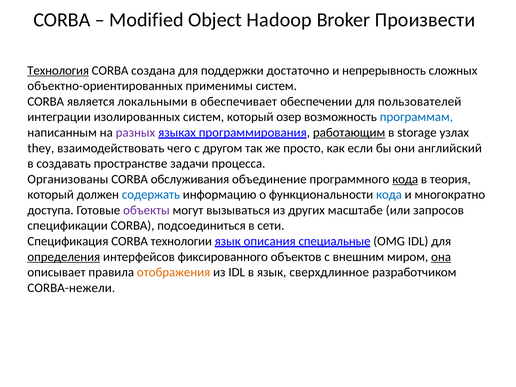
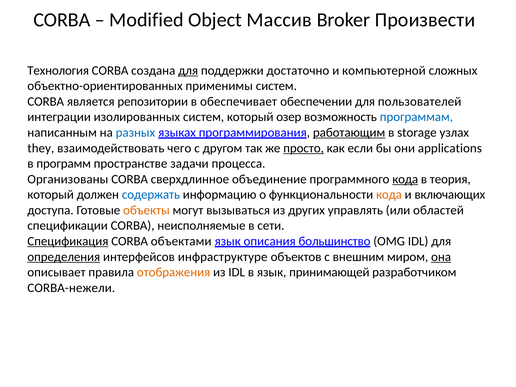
Hadoop: Hadoop -> Массив (279, 20)
Технология underline: present -> none (58, 71)
для underline: none -> present (188, 71)
непрерывность: непрерывность -> компьютерной (384, 71)
локальными: локальными -> репозитории (153, 102)
разных colour: purple -> blue (135, 132)
просто underline: none -> present (304, 148)
английский: английский -> applications (450, 148)
создавать: создавать -> программ (64, 164)
обслуживания: обслуживания -> сверхдлинное (190, 179)
кода colour: blue -> orange (389, 195)
многократно: многократно -> включающих (450, 195)
объекты colour: purple -> orange (146, 210)
масштабе: масштабе -> управлять (355, 210)
запросов: запросов -> областей (439, 210)
подсоединиться: подсоединиться -> неисполняемые (201, 226)
Спецификация underline: none -> present (68, 241)
технологии: технологии -> объектами (181, 241)
специальные: специальные -> большинство (335, 241)
фиксированного: фиксированного -> инфраструктуре (223, 257)
сверхдлинное: сверхдлинное -> принимающей (329, 272)
